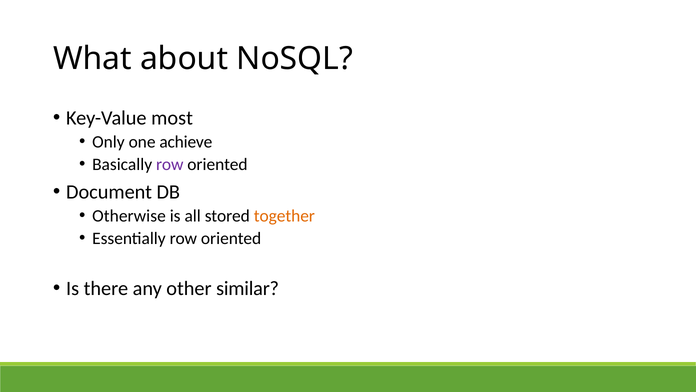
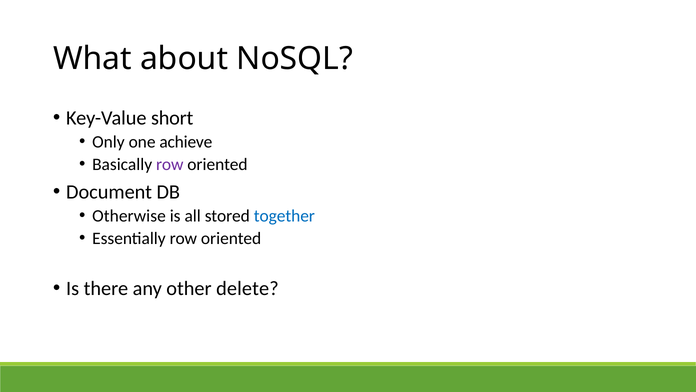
most: most -> short (172, 118)
together colour: orange -> blue (284, 216)
similar: similar -> delete (247, 288)
